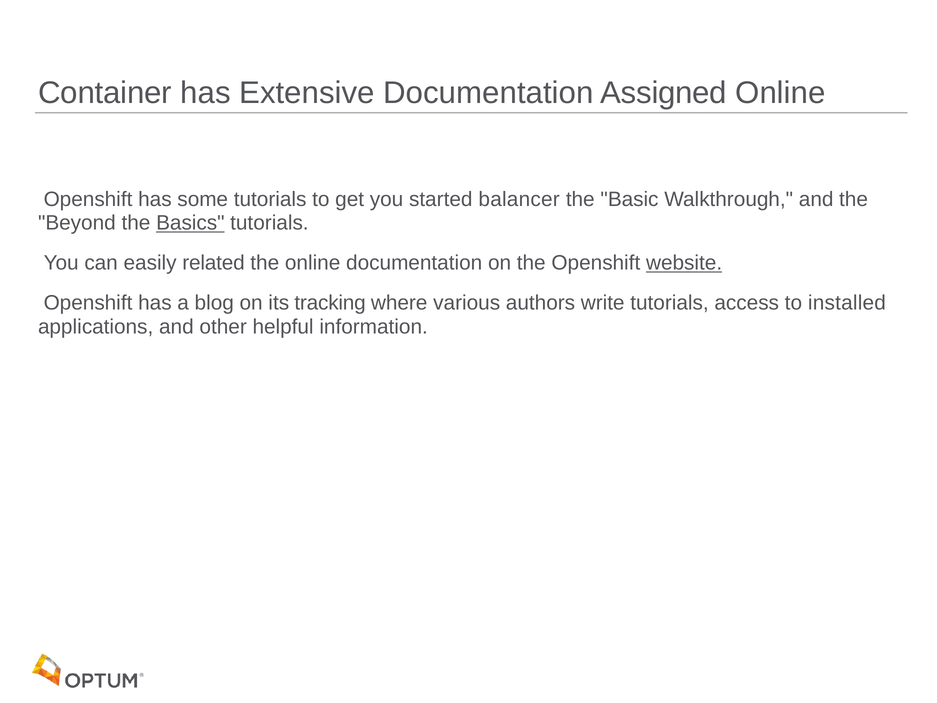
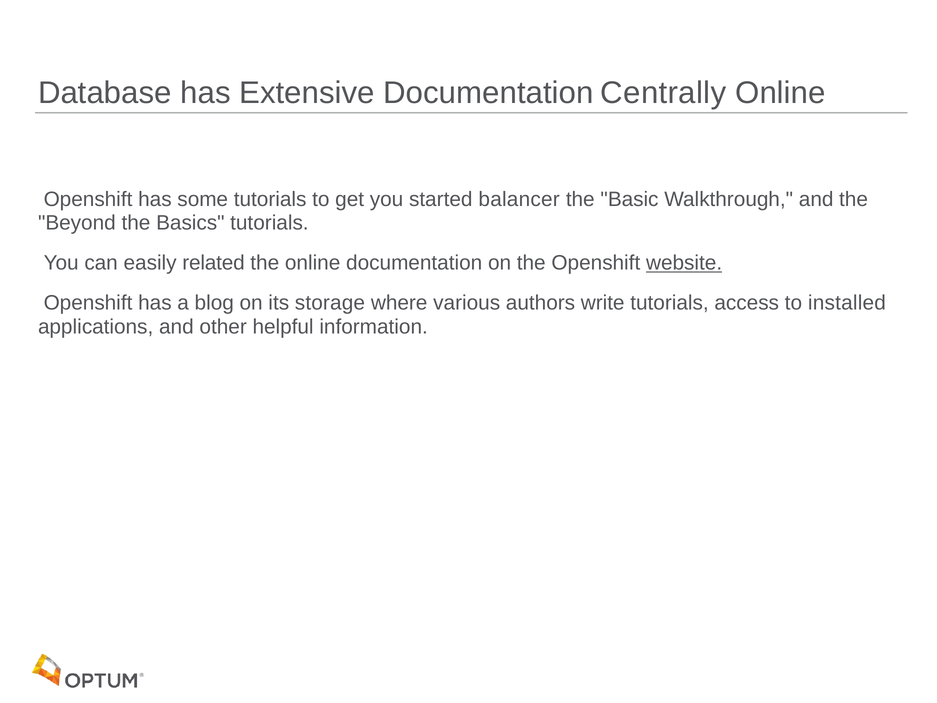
Container: Container -> Database (105, 93)
Assigned: Assigned -> Centrally (663, 93)
Basics underline: present -> none (190, 223)
tracking: tracking -> storage (330, 303)
